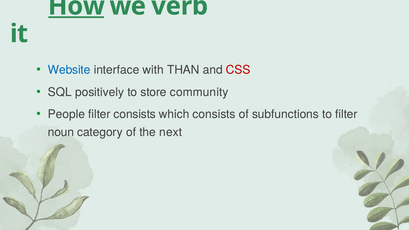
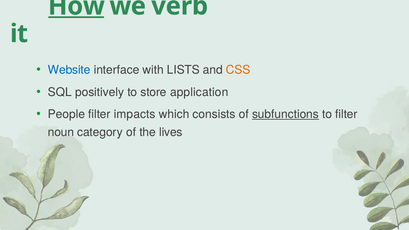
THAN: THAN -> LISTS (183, 70)
CSS colour: red -> orange (238, 70)
community: community -> application (199, 92)
filter consists: consists -> impacts (135, 114)
subfunctions underline: none -> present (285, 114)
next: next -> lives (171, 132)
